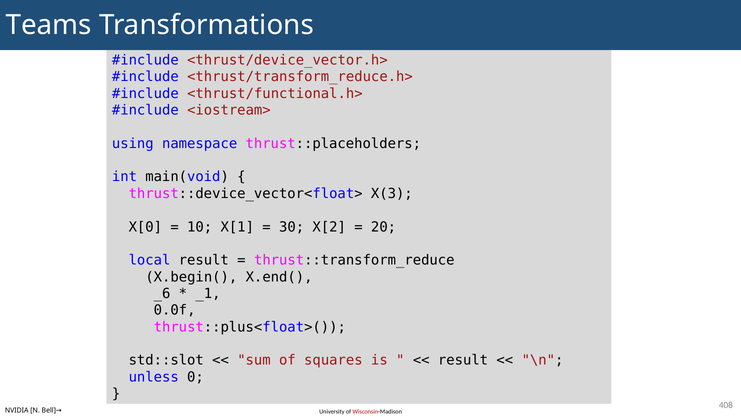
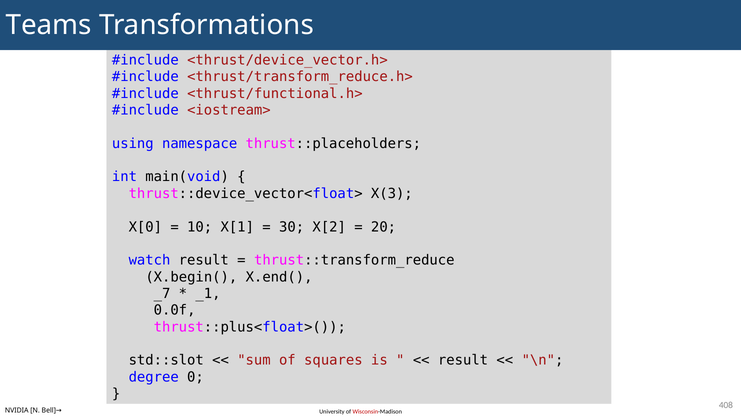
local: local -> watch (150, 260)
_6: _6 -> _7 (162, 294)
unless: unless -> degree (154, 377)
